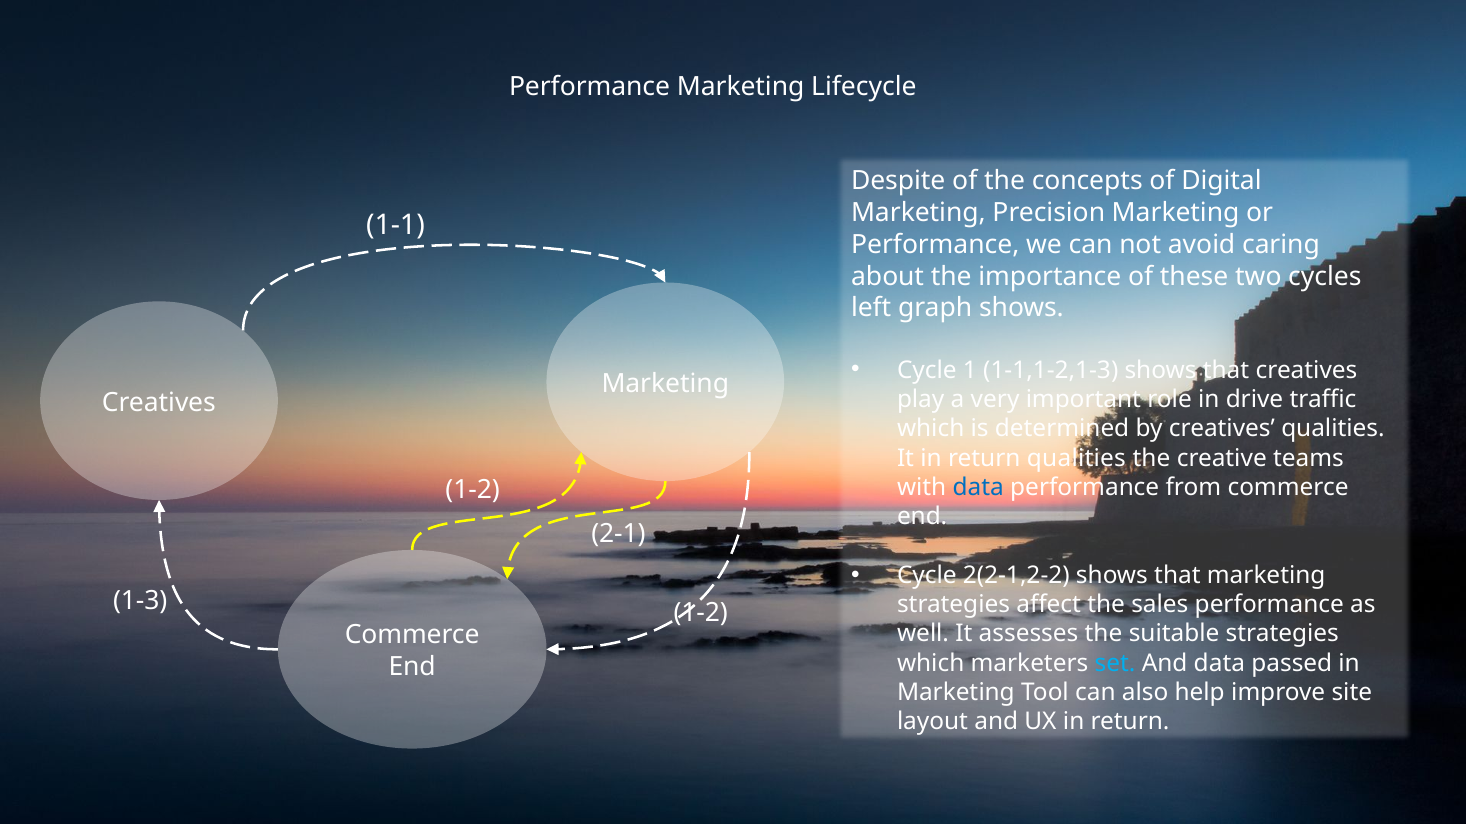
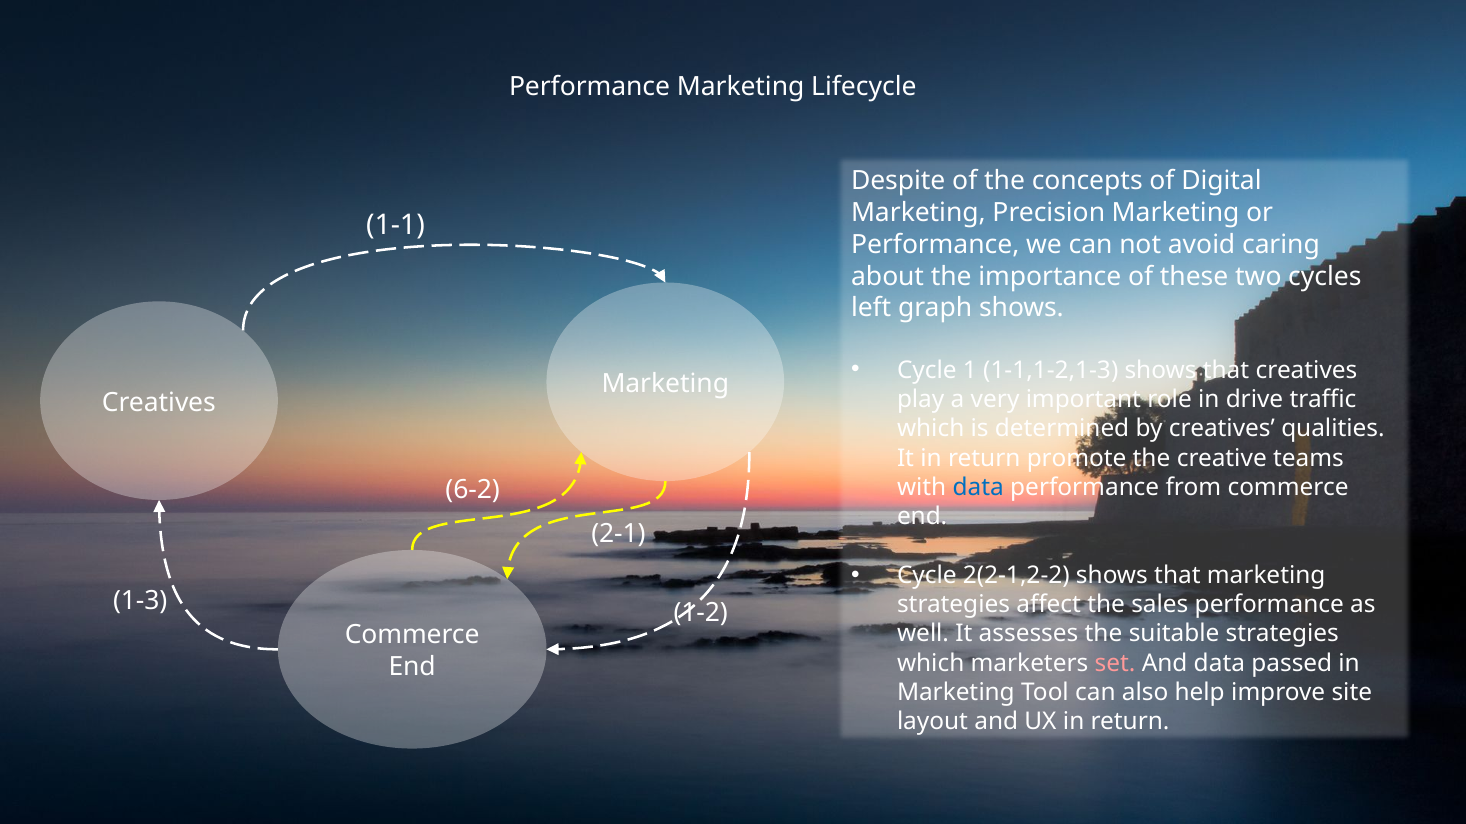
return qualities: qualities -> promote (1077, 458)
1-2: 1-2 -> 6-2 (473, 491)
set colour: light blue -> pink (1115, 664)
